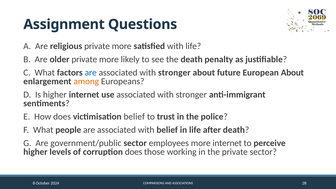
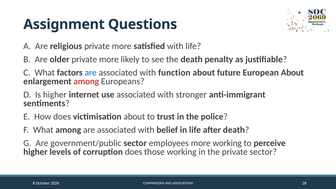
stronger: stronger -> function (174, 73)
among colour: orange -> red (86, 81)
victimisation belief: belief -> about (134, 117)
What people: people -> among (68, 130)
more internet: internet -> working (227, 143)
